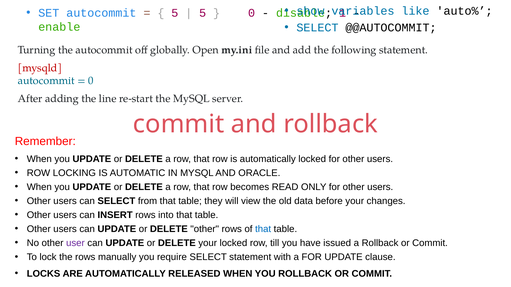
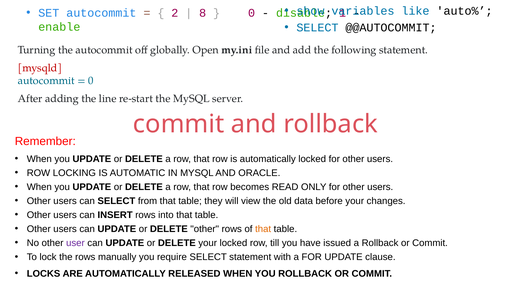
5: 5 -> 2 (175, 13)
5: 5 -> 8 (203, 13)
that colour: blue -> orange (263, 229)
